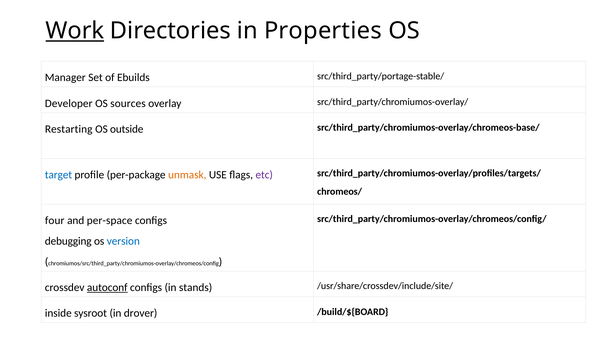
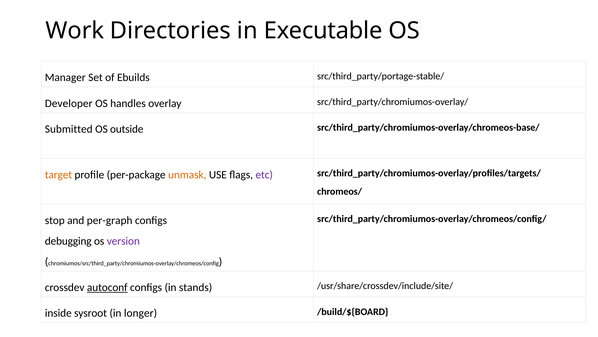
Work underline: present -> none (75, 31)
Properties: Properties -> Executable (323, 31)
sources: sources -> handles (128, 103)
Restarting: Restarting -> Submitted (69, 129)
target colour: blue -> orange (58, 175)
four: four -> stop (55, 220)
per-space: per-space -> per-graph (110, 220)
version colour: blue -> purple (123, 241)
drover: drover -> longer (141, 313)
